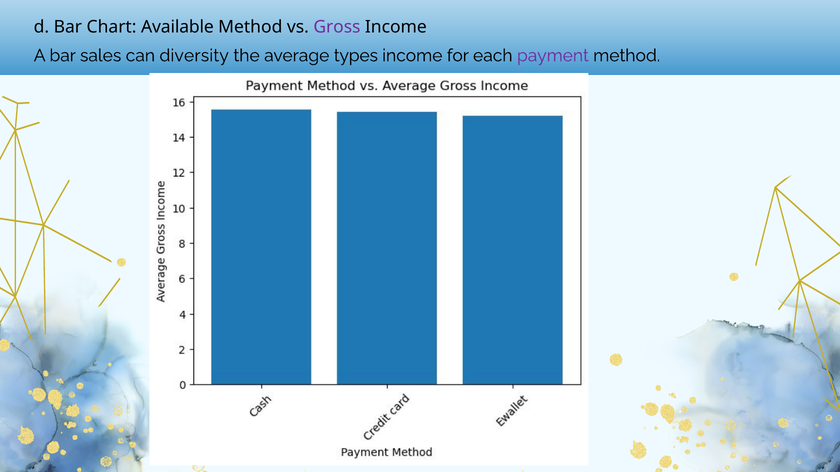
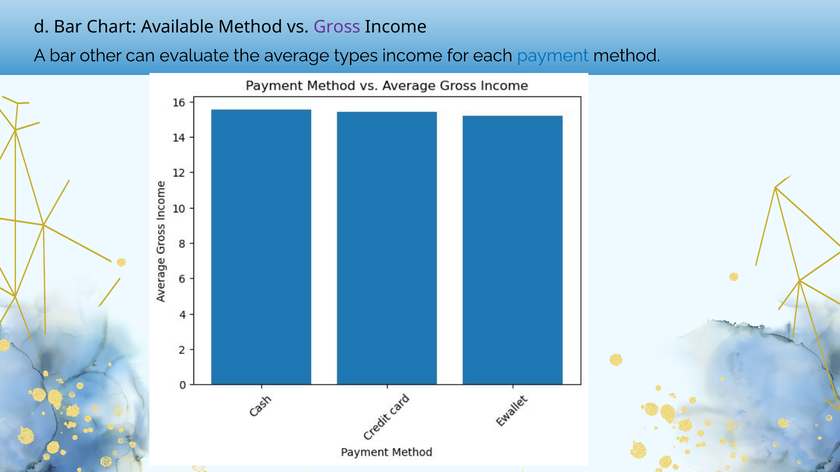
sales: sales -> other (101, 56)
diversity: diversity -> evaluate (194, 56)
payment colour: purple -> blue (553, 56)
